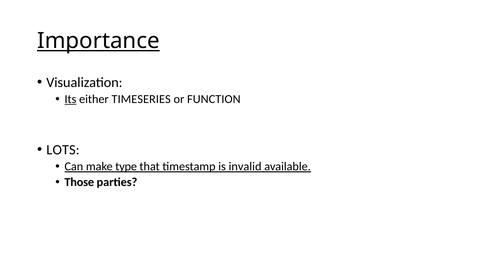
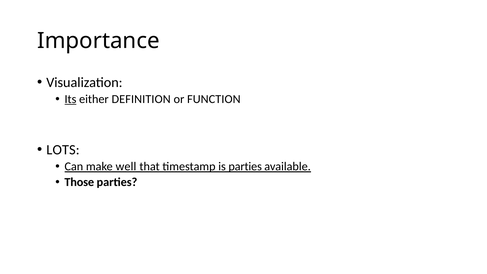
Importance underline: present -> none (98, 41)
TIMESERIES: TIMESERIES -> DEFINITION (141, 99)
type: type -> well (126, 167)
is invalid: invalid -> parties (245, 167)
